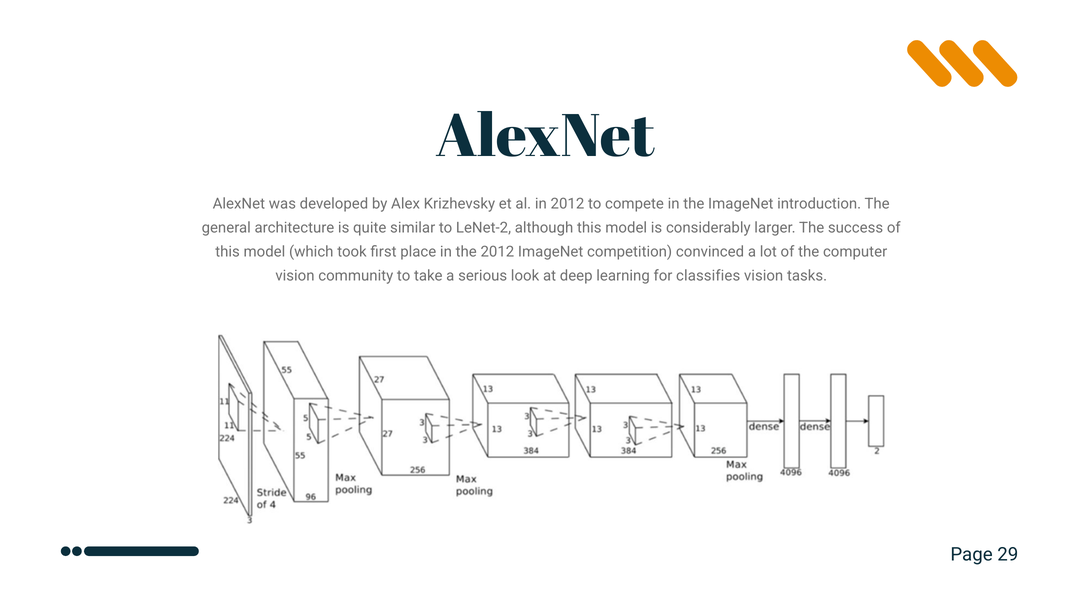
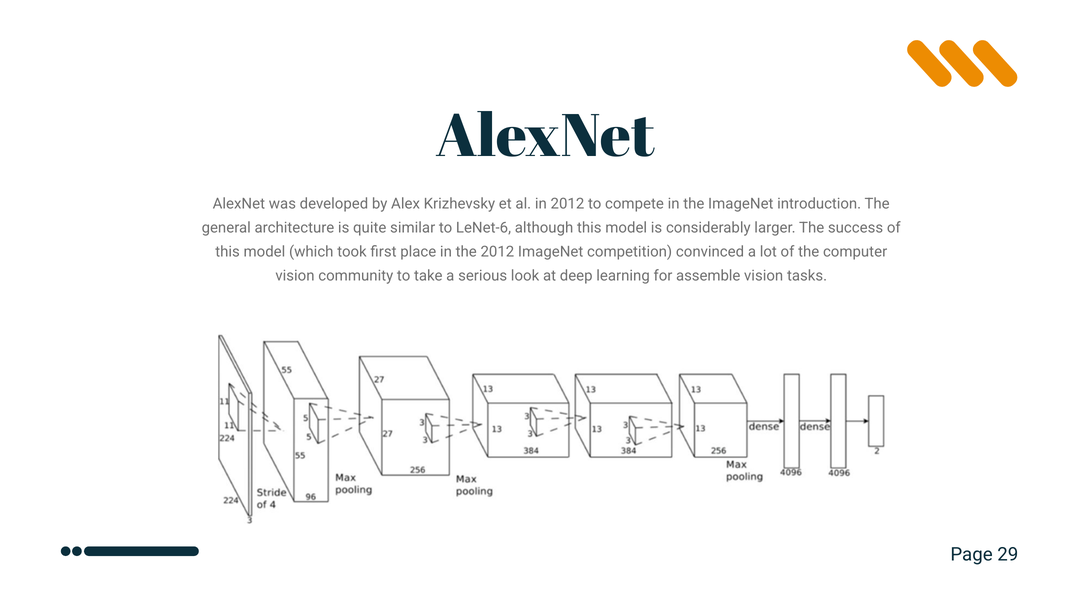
LeNet-2: LeNet-2 -> LeNet-6 (484, 228)
classifies: classifies -> assemble (708, 276)
